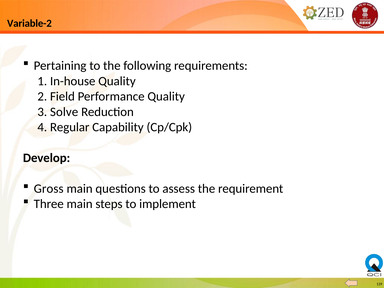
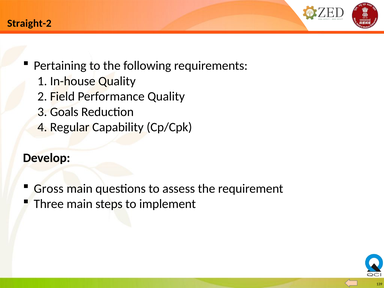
Variable-2: Variable-2 -> Straight-2 (29, 23)
Solve: Solve -> Goals (64, 112)
